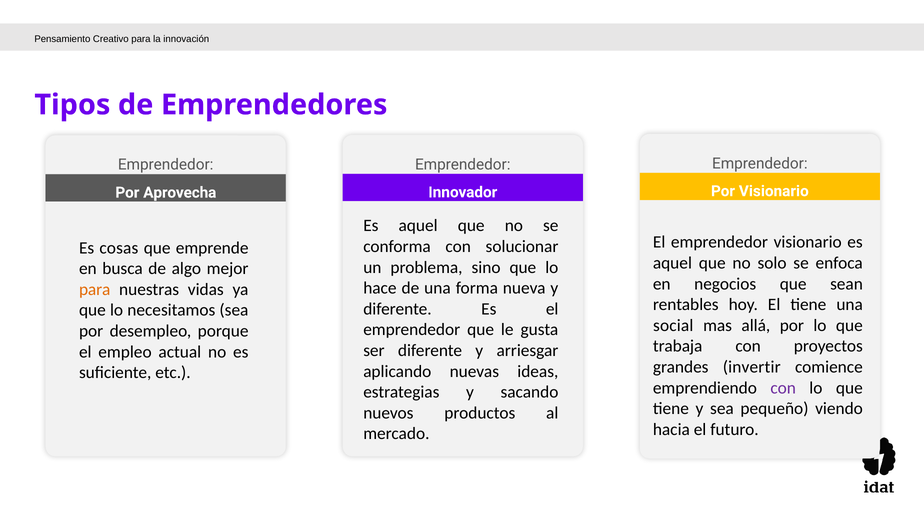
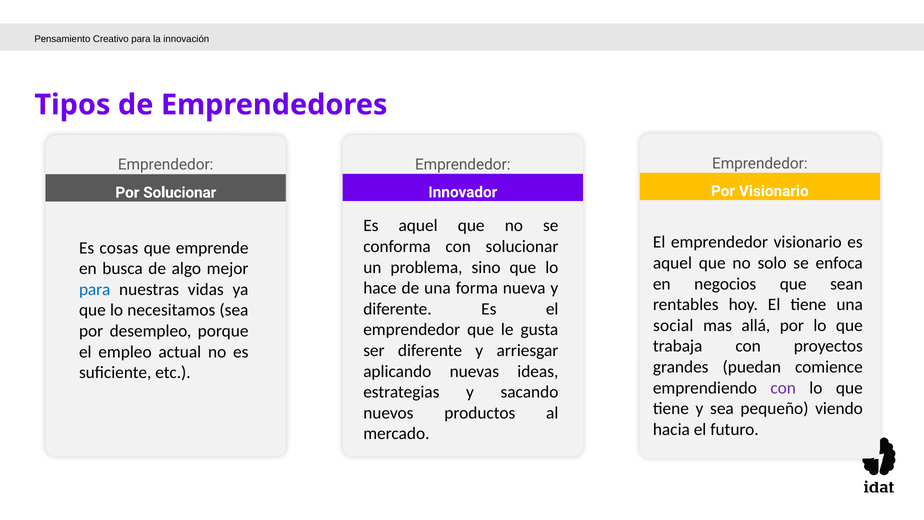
Por Aprovecha: Aprovecha -> Solucionar (180, 192)
para colour: orange -> blue (95, 289)
invertir: invertir -> puedan (752, 367)
